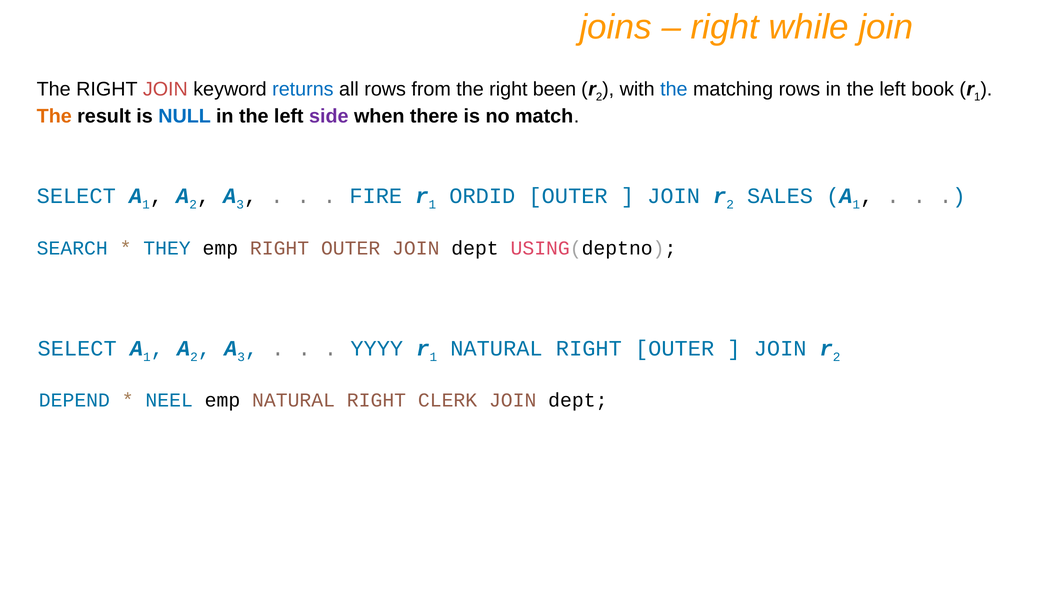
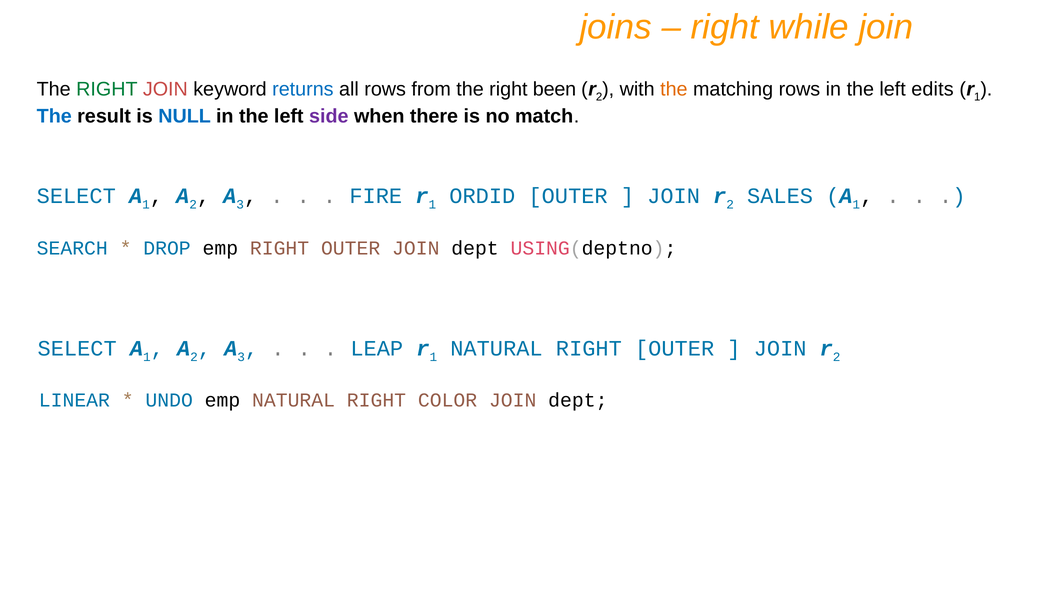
RIGHT colour: black -> green (107, 89)
the colour: blue -> orange (674, 89)
book: book -> edits (933, 89)
The colour: orange -> blue (54, 116)
THEY: THEY -> DROP (167, 248)
YYYY: YYYY -> LEAP (377, 349)
DEPEND: DEPEND -> LINEAR (74, 400)
NEEL: NEEL -> UNDO (169, 400)
CLERK: CLERK -> COLOR (448, 400)
